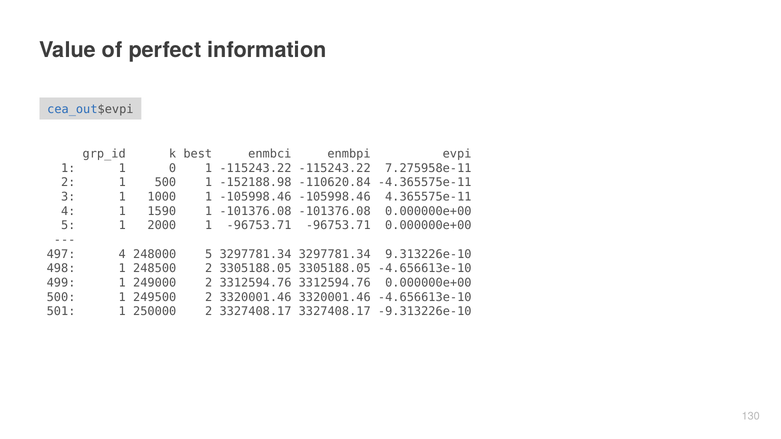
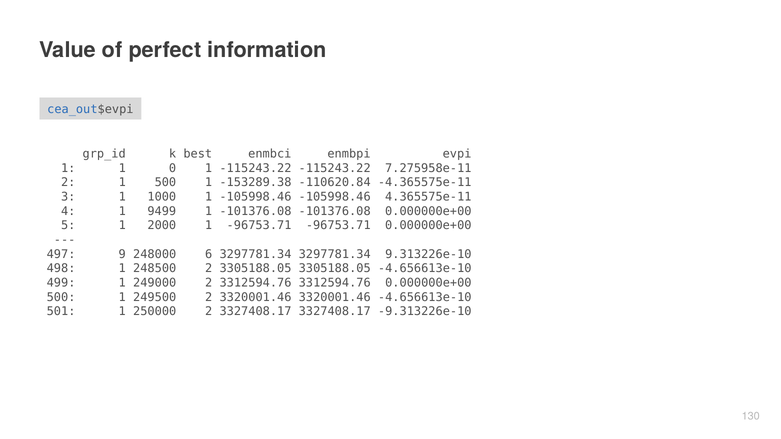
-152188.98: -152188.98 -> -153289.38 (255, 183)
1590: 1590 -> 9499 (162, 211)
497 4: 4 -> 9 (122, 254)
248000 5: 5 -> 6 (209, 254)
